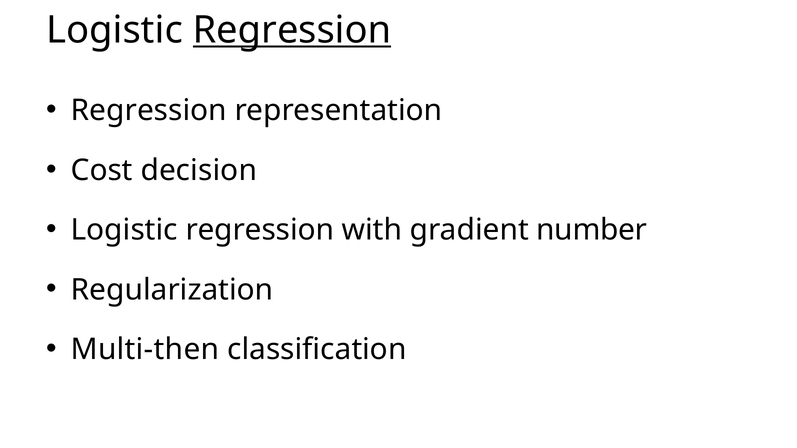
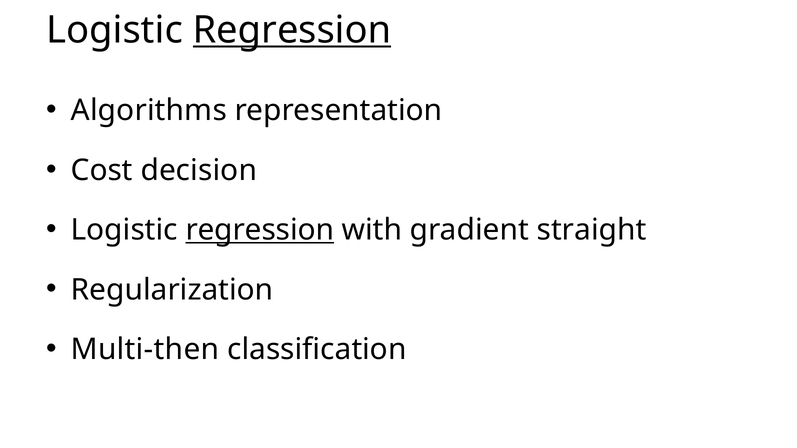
Regression: Regression -> Algorithms (149, 111)
regression underline: none -> present (260, 230)
number: number -> straight (592, 230)
